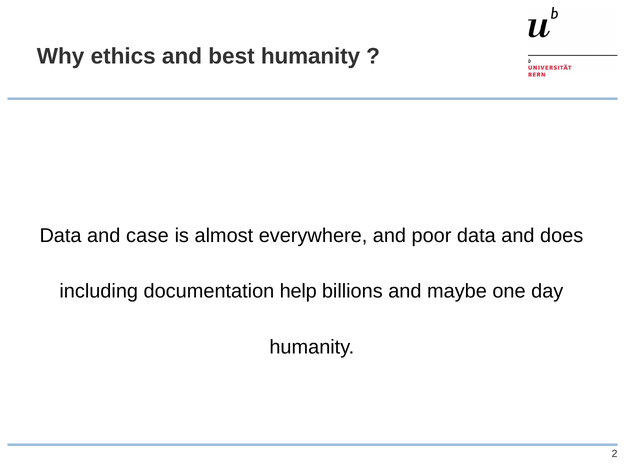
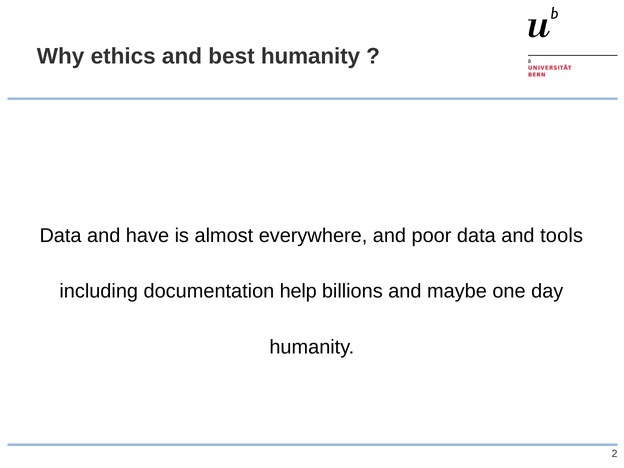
case: case -> have (147, 236)
does: does -> tools (562, 236)
